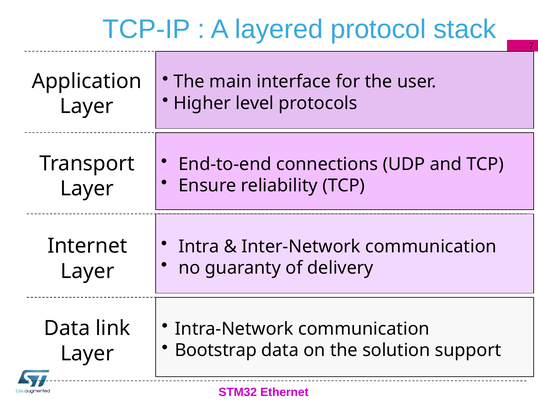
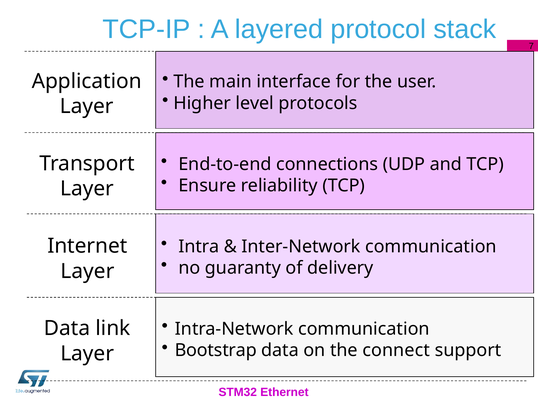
solution: solution -> connect (396, 351)
